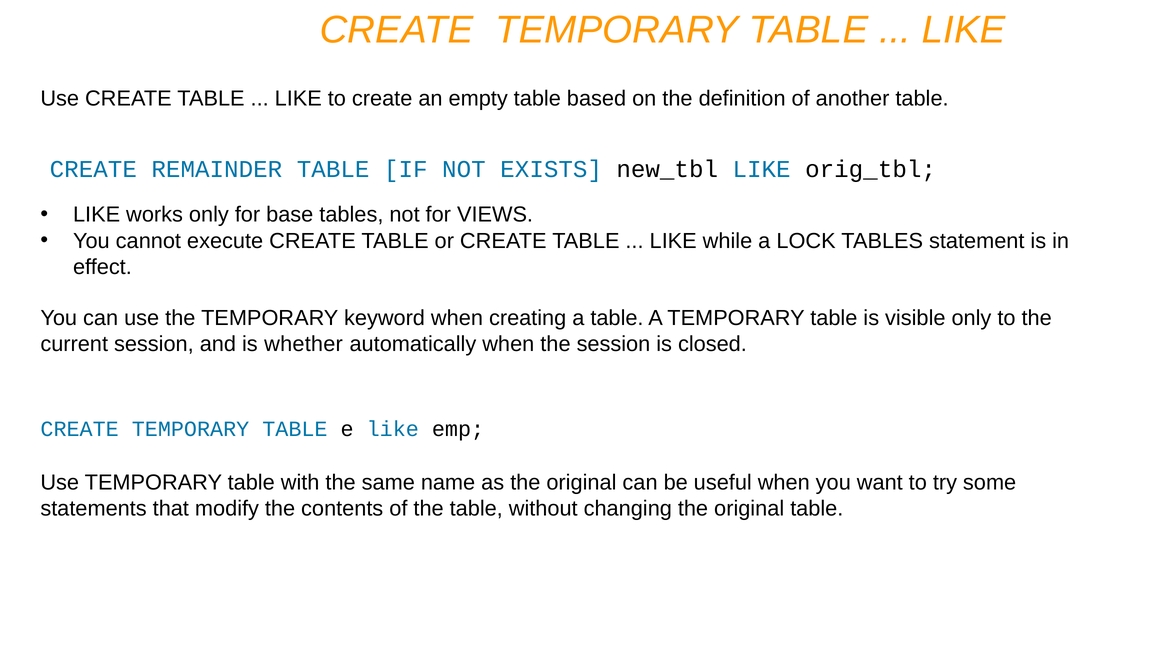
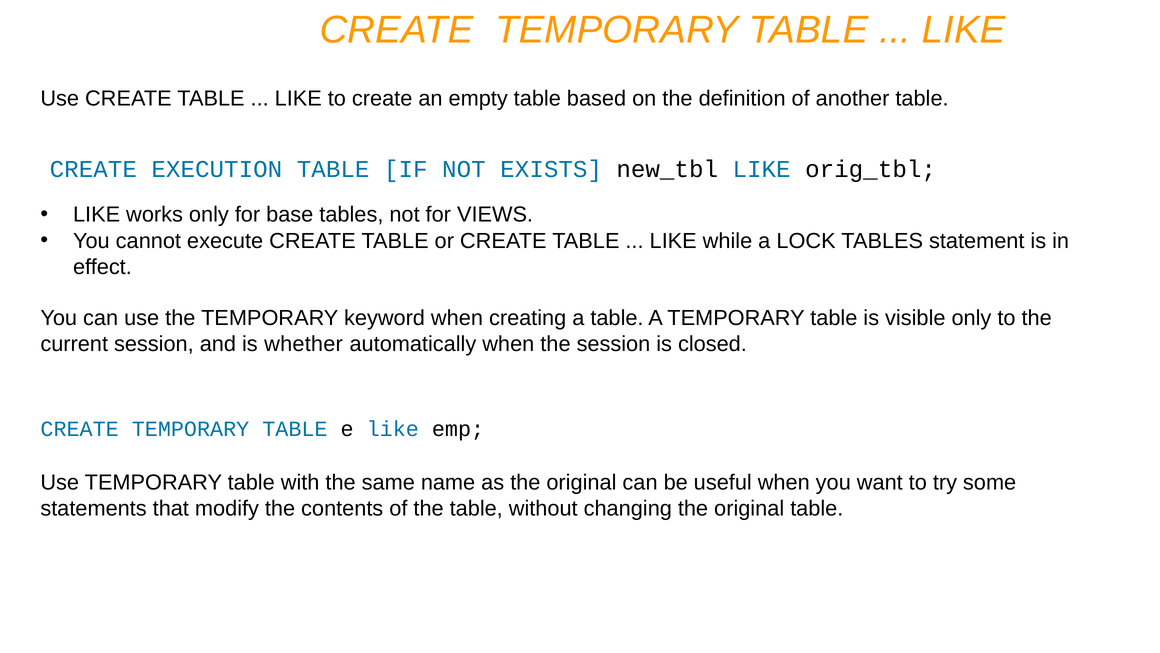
REMAINDER: REMAINDER -> EXECUTION (217, 169)
